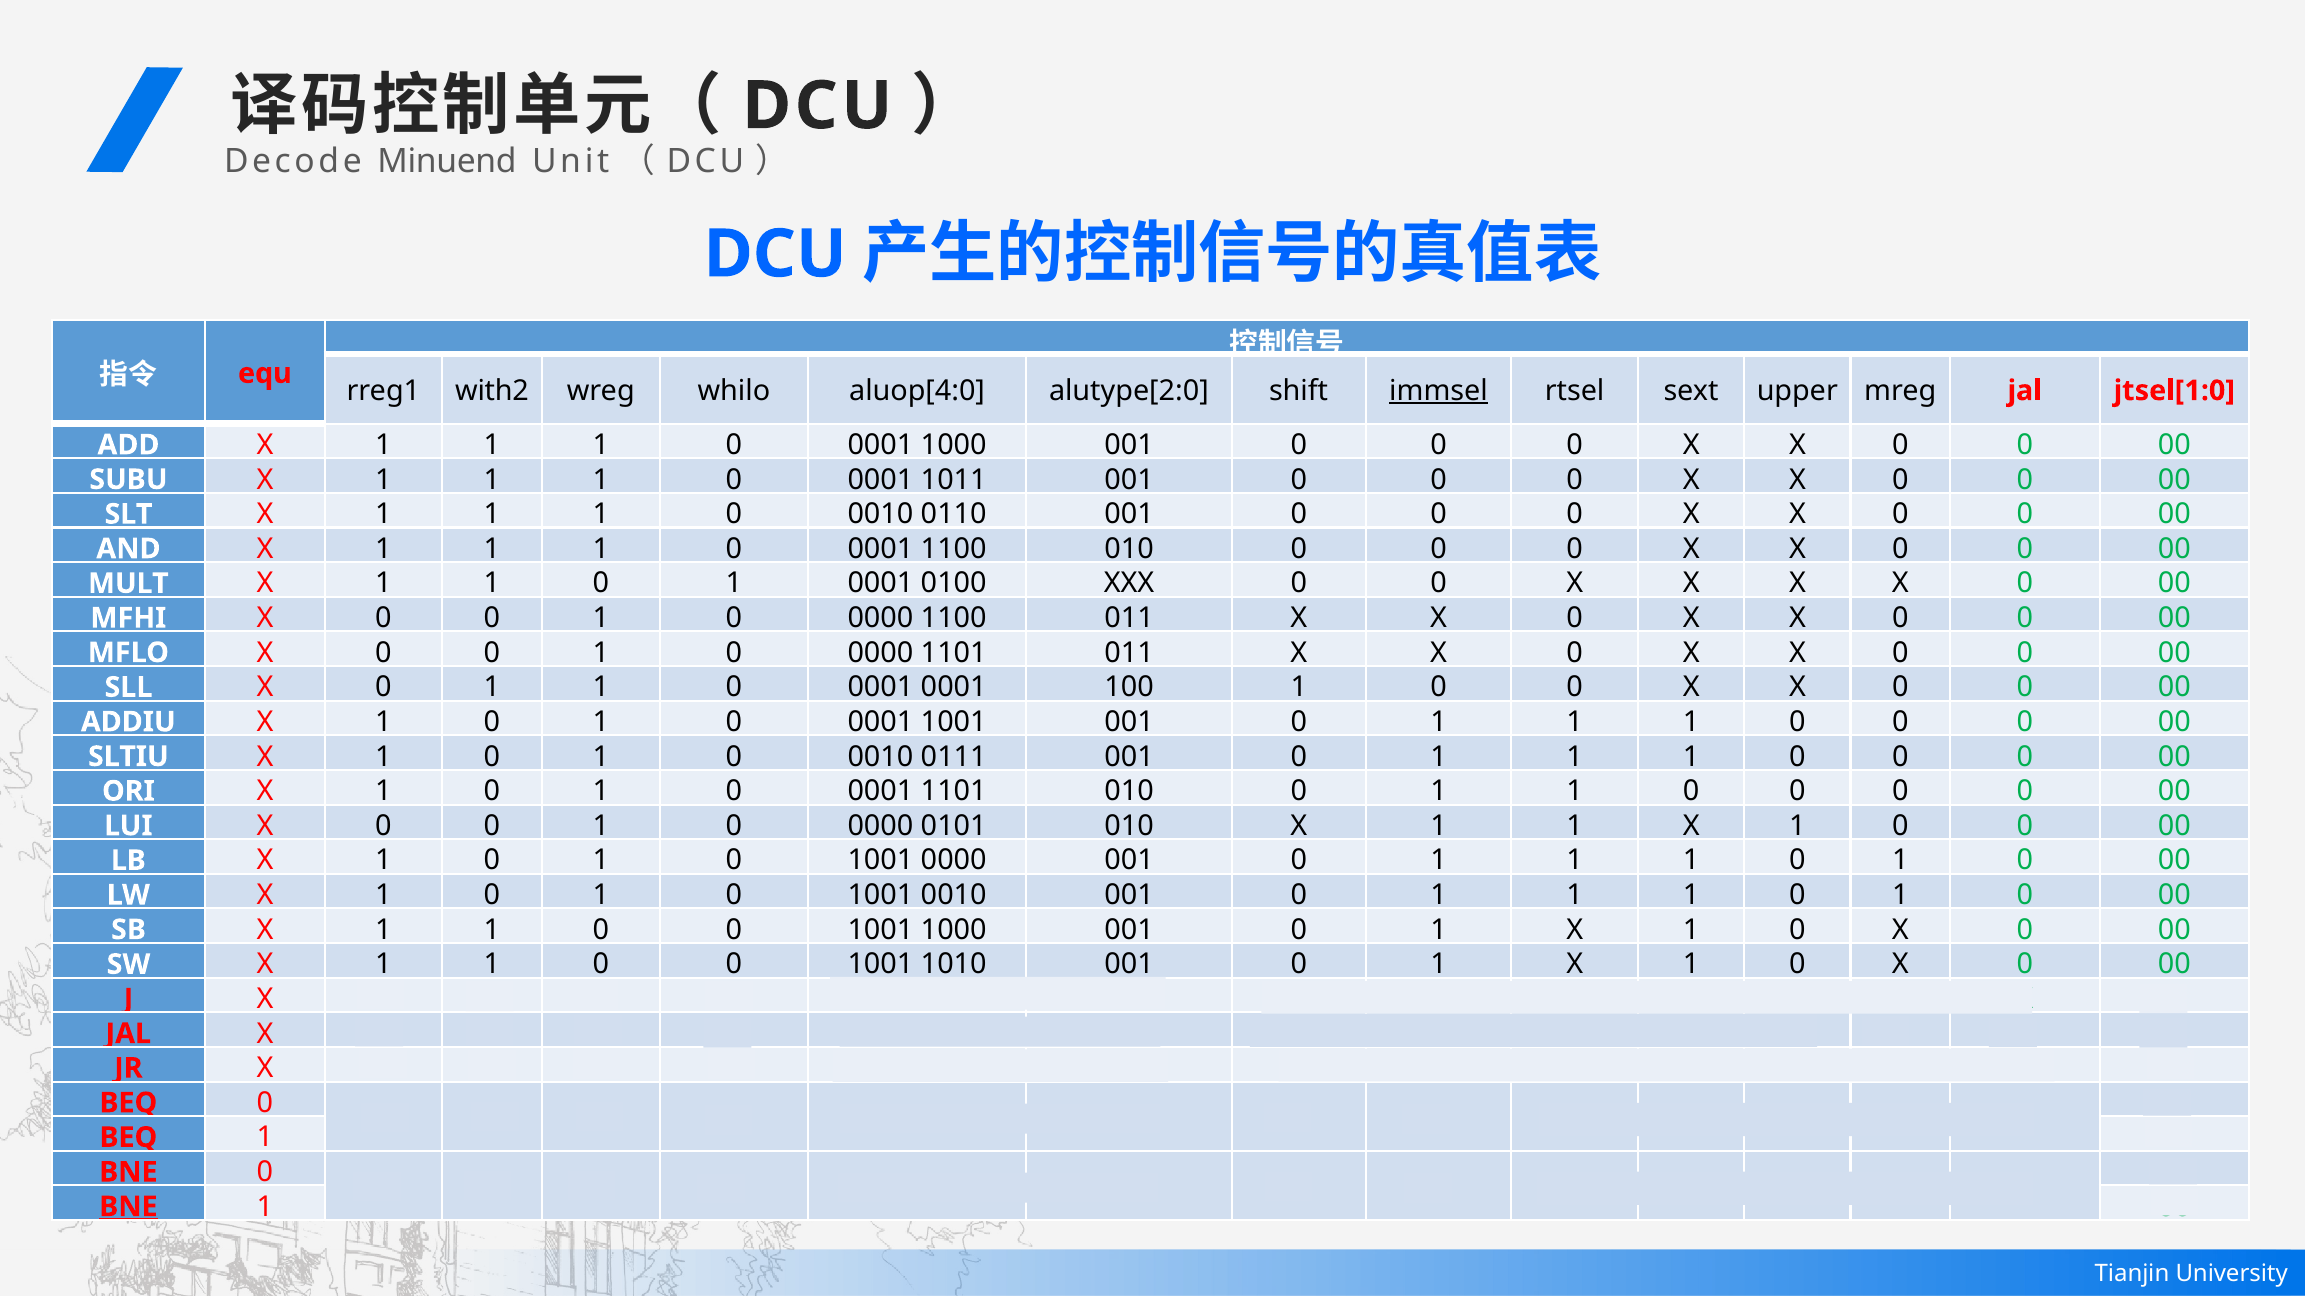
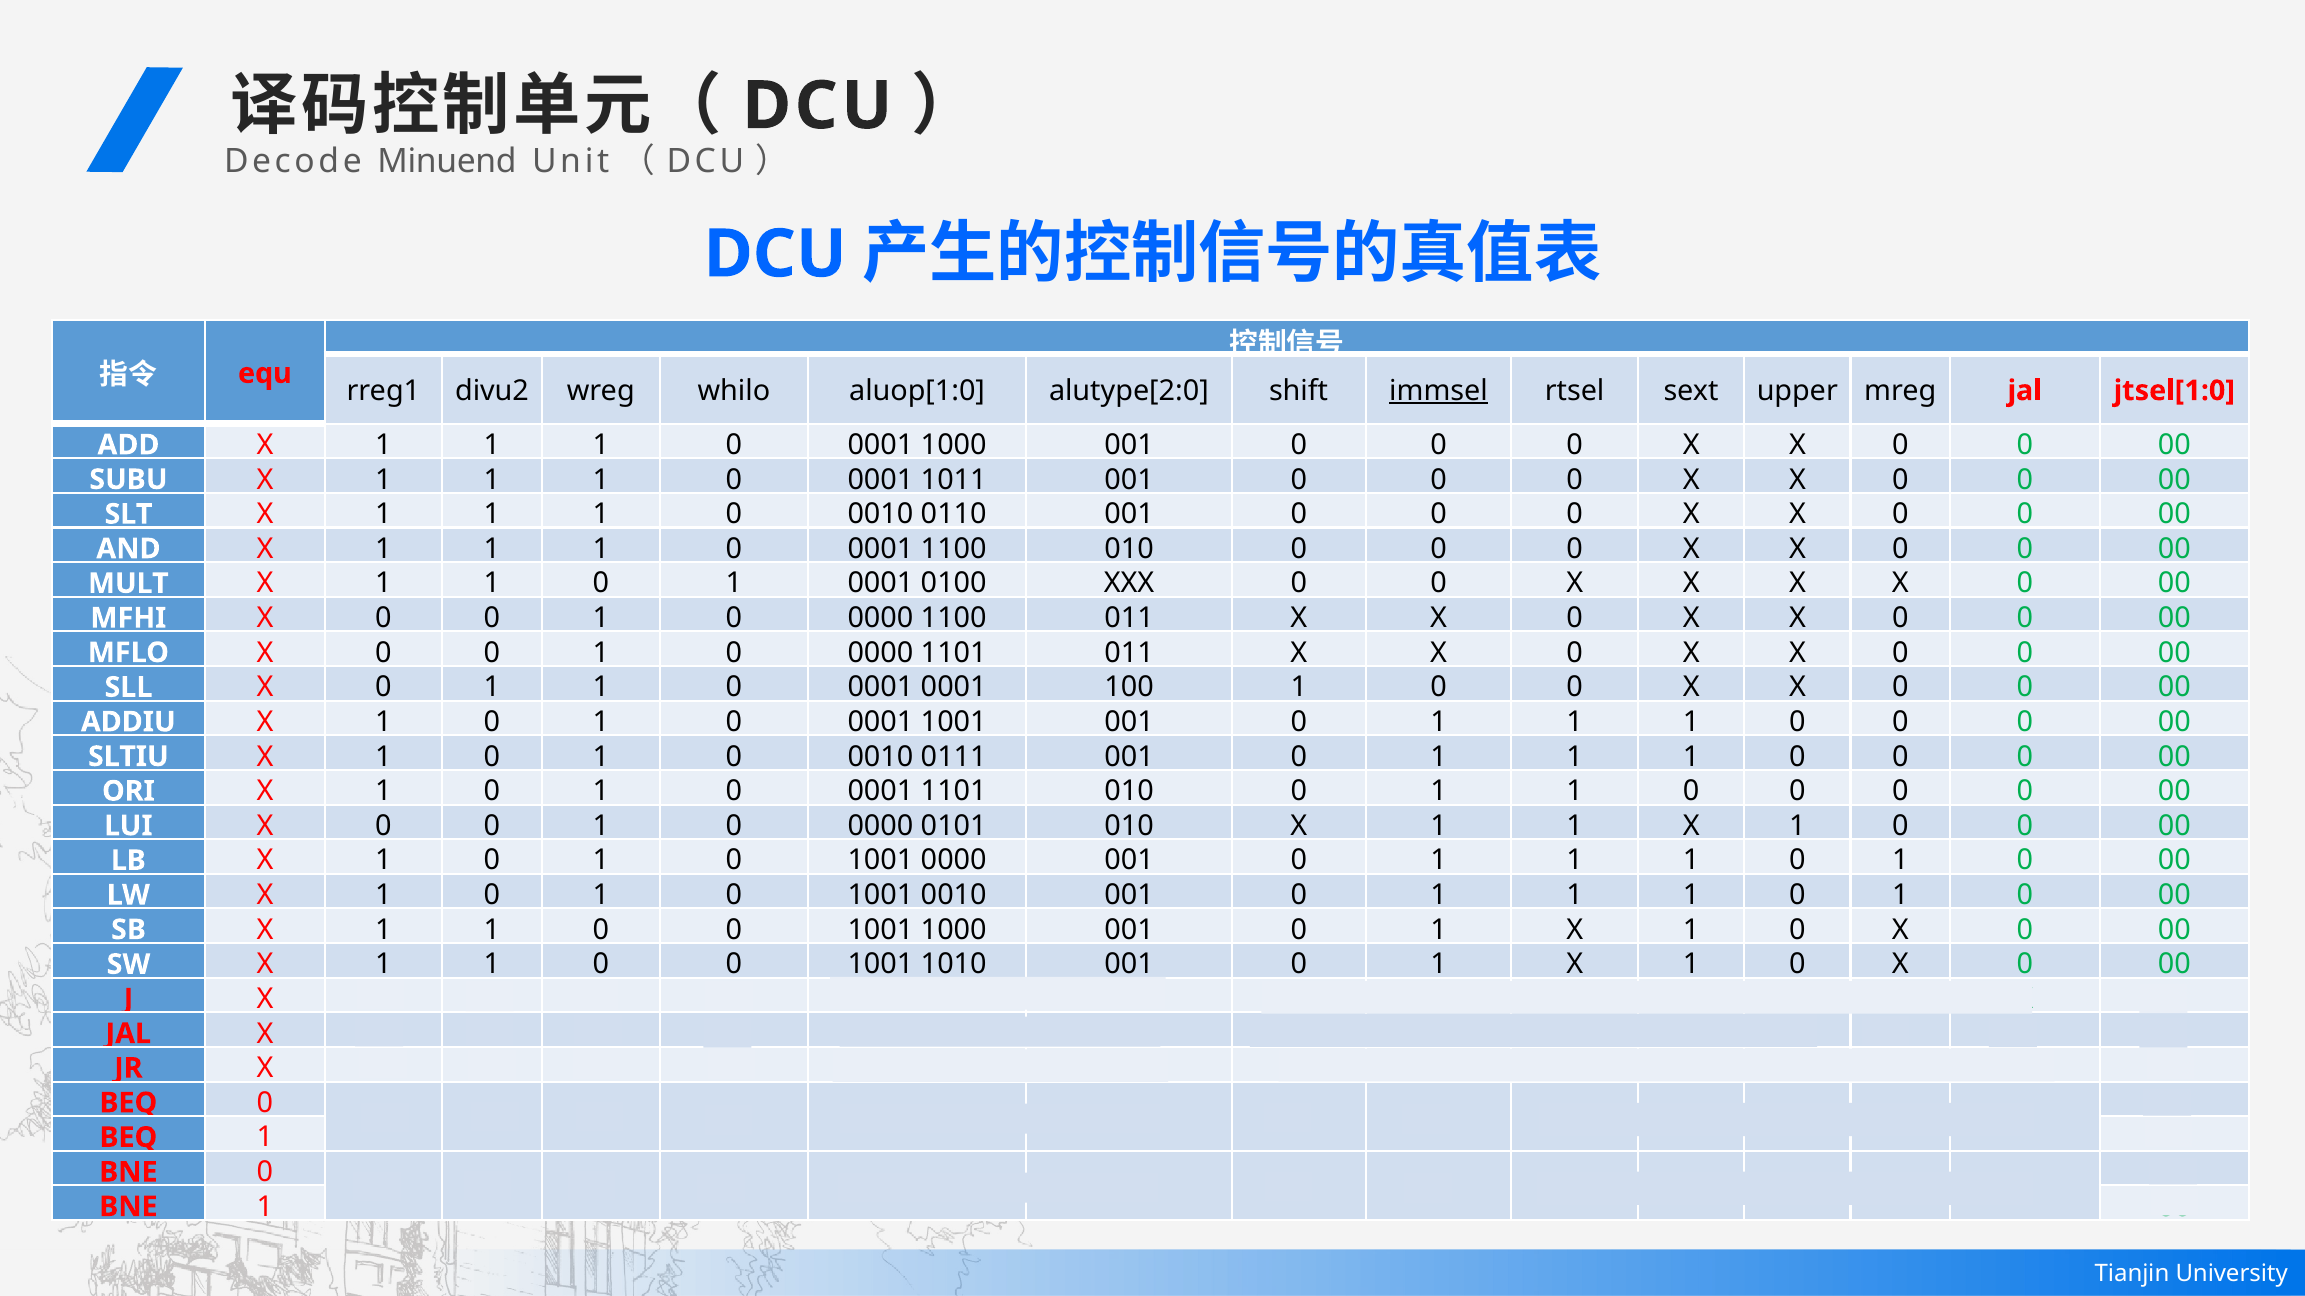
with2: with2 -> divu2 (492, 391)
aluop[4:0: aluop[4:0 -> aluop[1:0 (917, 391)
BNE underline: present -> none (128, 1207)
